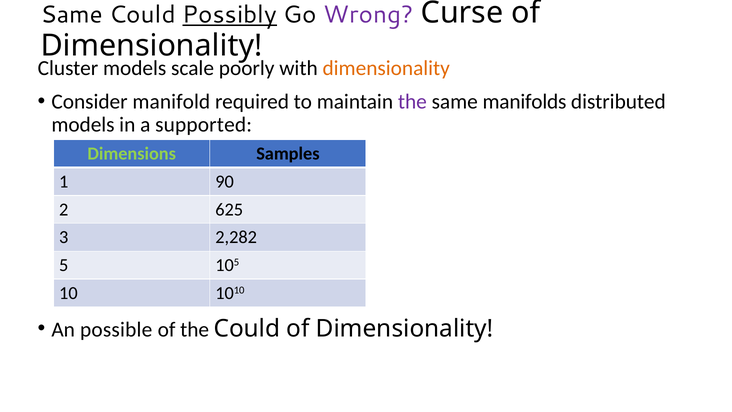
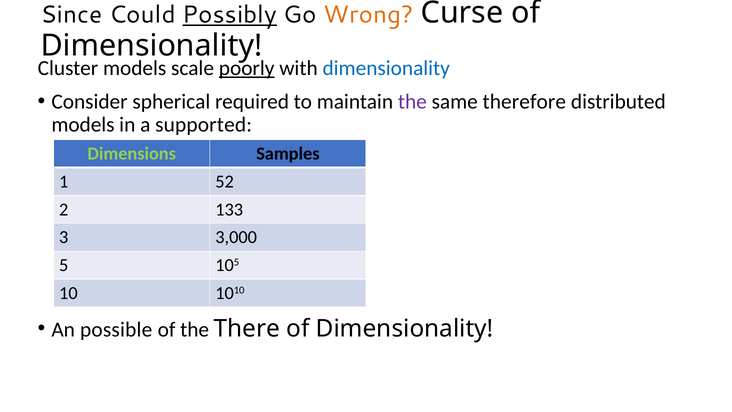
Same: Same -> Since (71, 15)
Wrong colour: purple -> orange (369, 15)
poorly underline: none -> present (247, 68)
dimensionality colour: orange -> blue (386, 68)
manifold: manifold -> spherical (171, 102)
manifolds: manifolds -> therefore (524, 102)
90: 90 -> 52 (225, 182)
625: 625 -> 133 (229, 209)
2,282: 2,282 -> 3,000 (236, 237)
the Could: Could -> There (247, 328)
